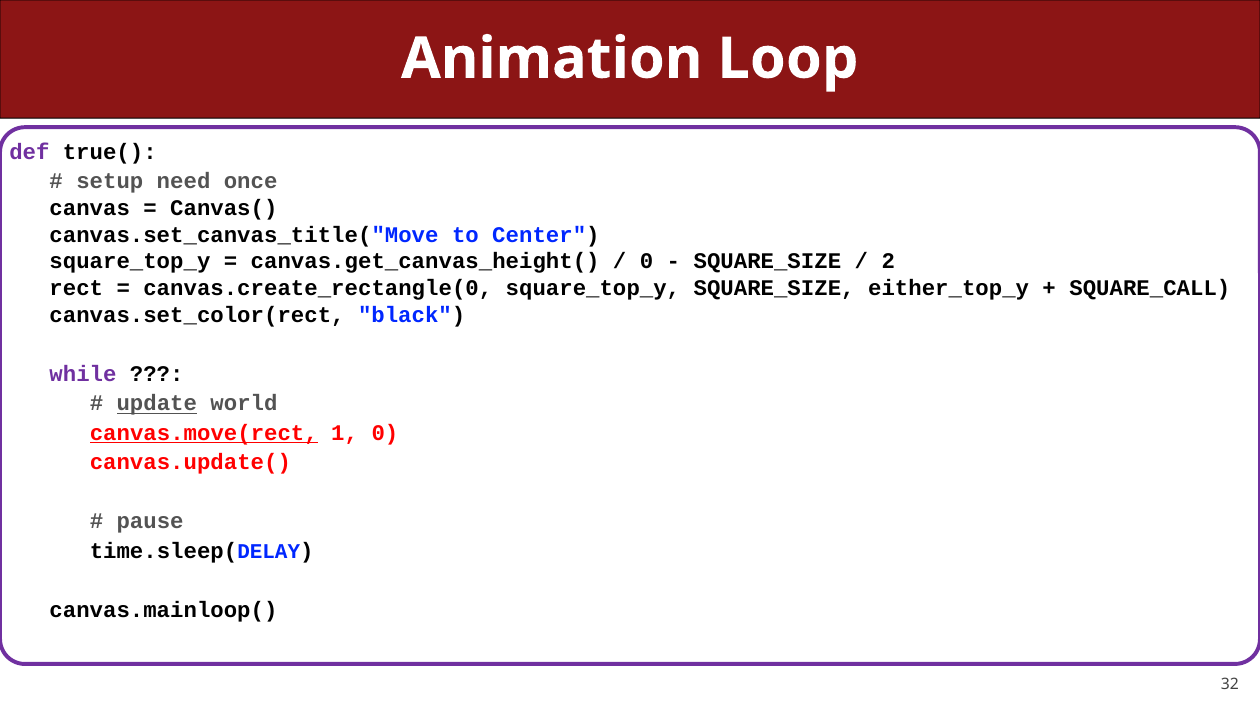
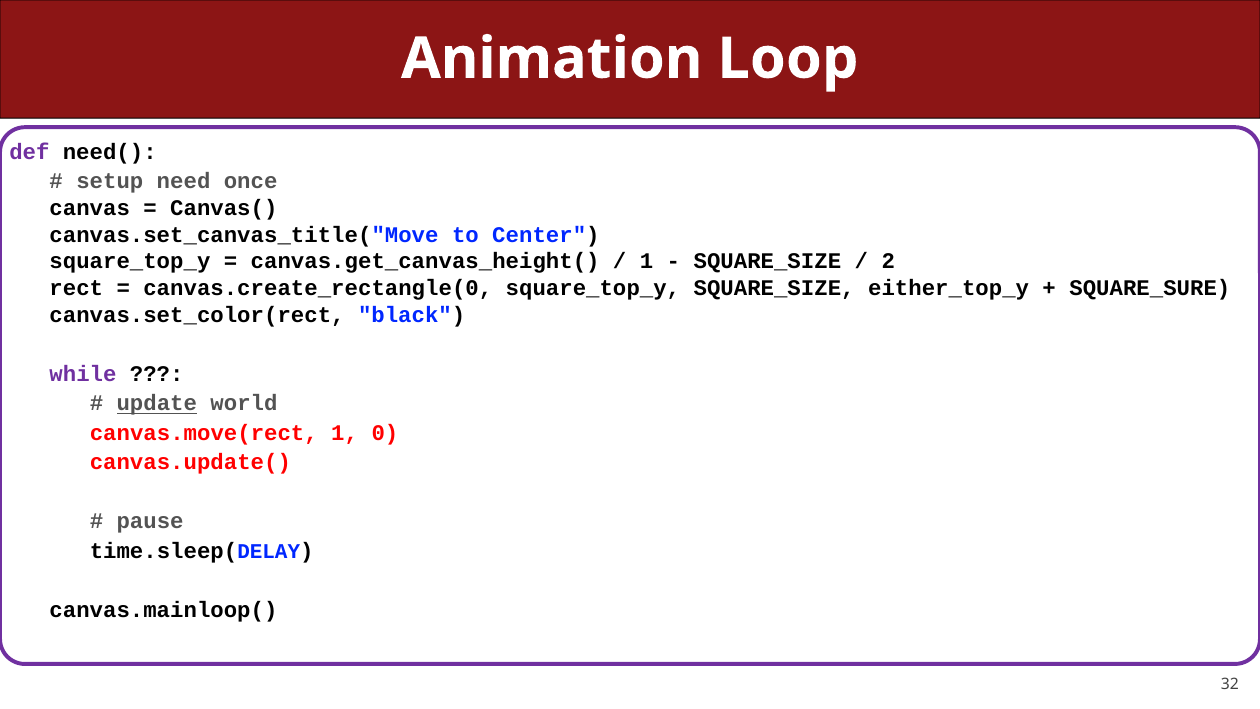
true(: true( -> need( (110, 152)
0: 0 -> 1 (647, 261)
SQUARE_CALL: SQUARE_CALL -> SQUARE_SURE (1150, 288)
canvas.move(rect underline: present -> none (204, 433)
